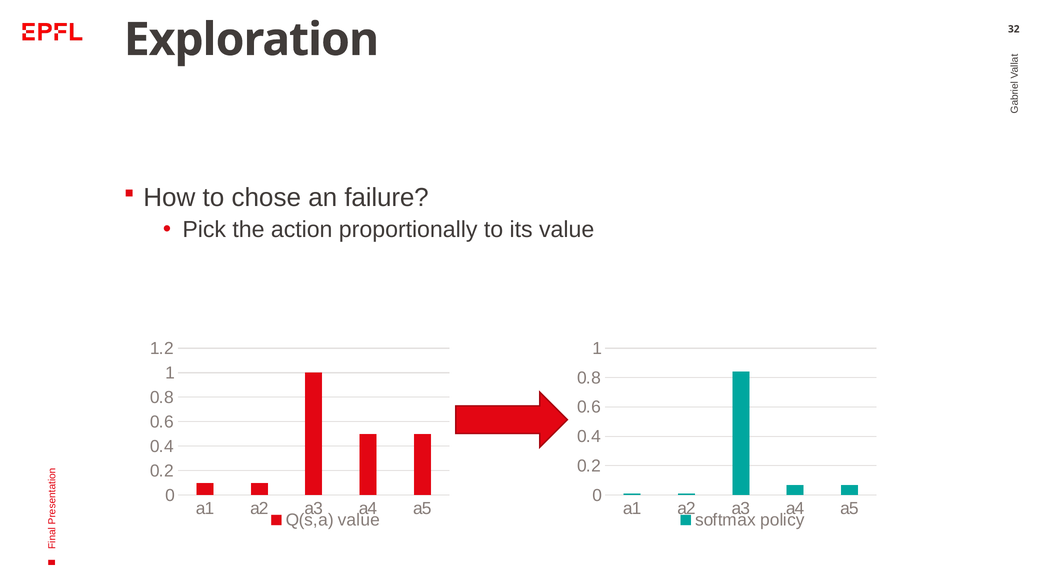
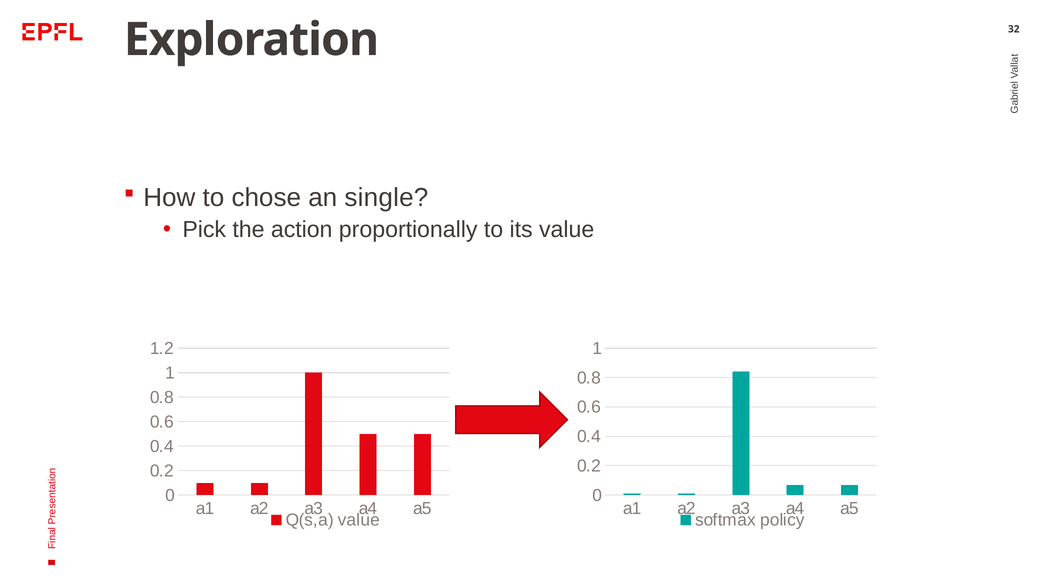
failure: failure -> single (386, 198)
